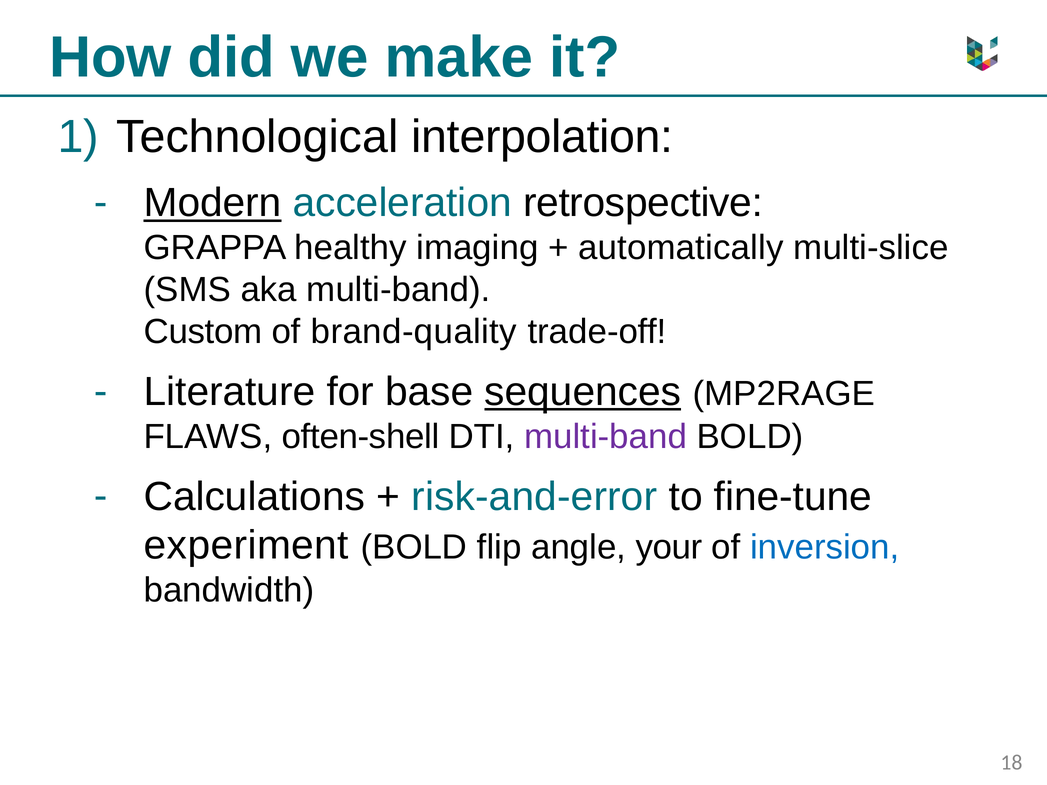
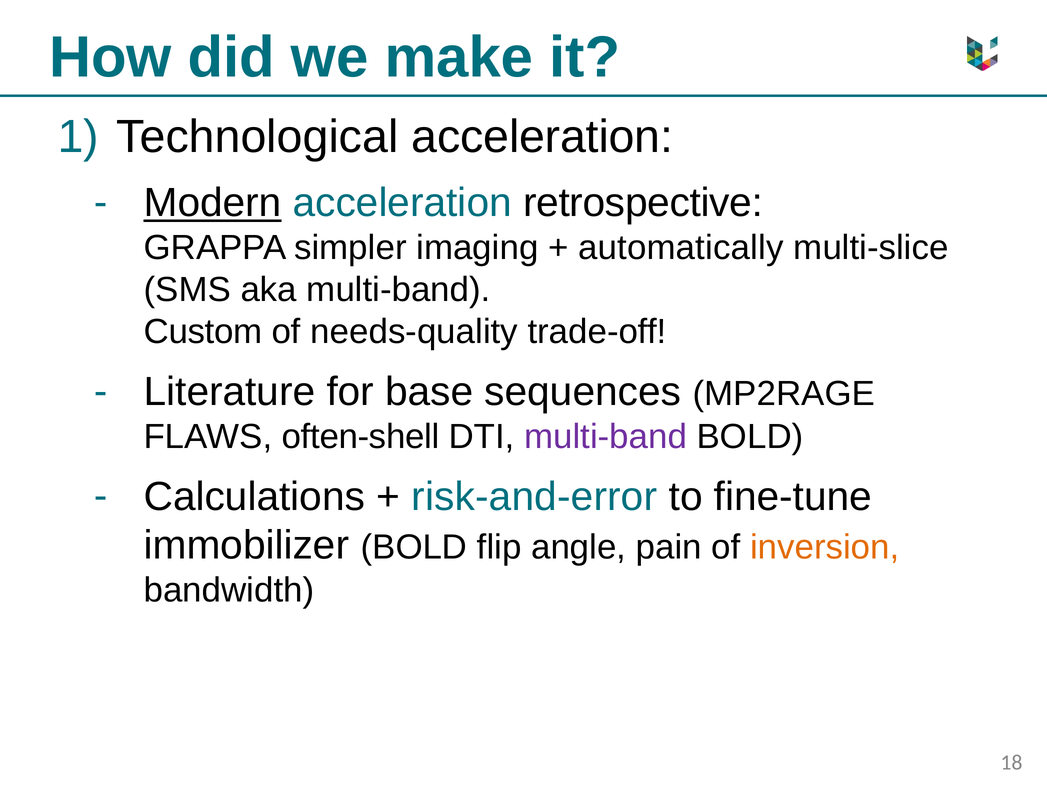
Technological interpolation: interpolation -> acceleration (542, 137)
healthy: healthy -> simpler (350, 248)
brand-quality: brand-quality -> needs-quality (414, 332)
sequences underline: present -> none (583, 392)
experiment: experiment -> immobilizer (246, 546)
your: your -> pain (669, 547)
inversion colour: blue -> orange (825, 547)
